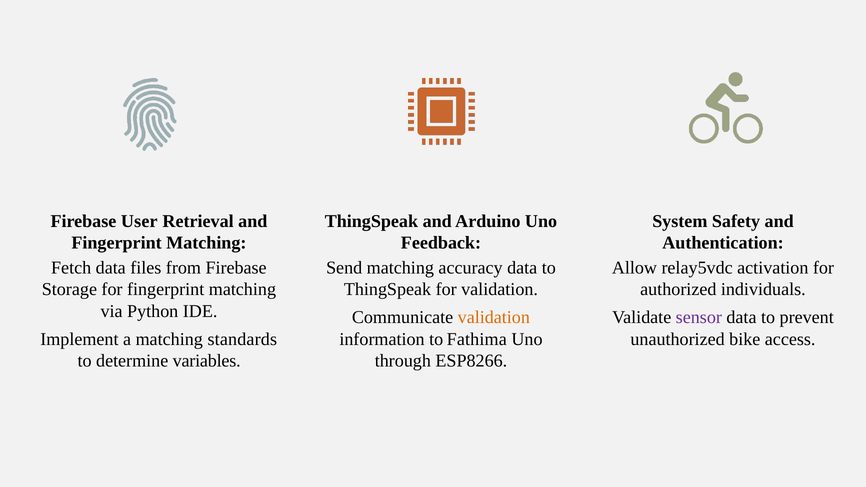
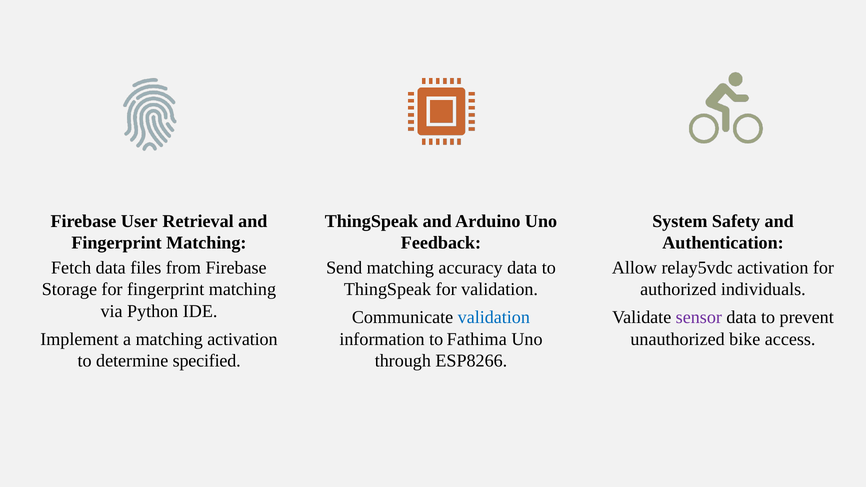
validation colour: orange -> blue (494, 317)
matching standards: standards -> activation (242, 339)
variables: variables -> specified (207, 361)
